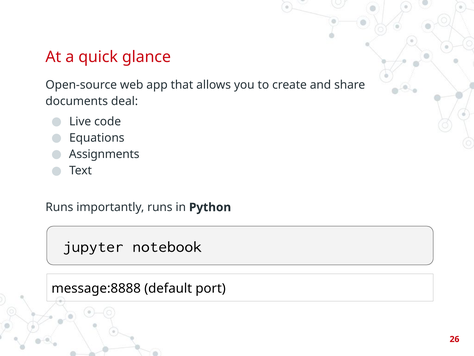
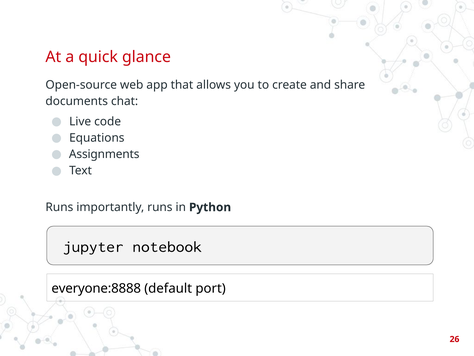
deal: deal -> chat (125, 101)
message:8888: message:8888 -> everyone:8888 (96, 288)
